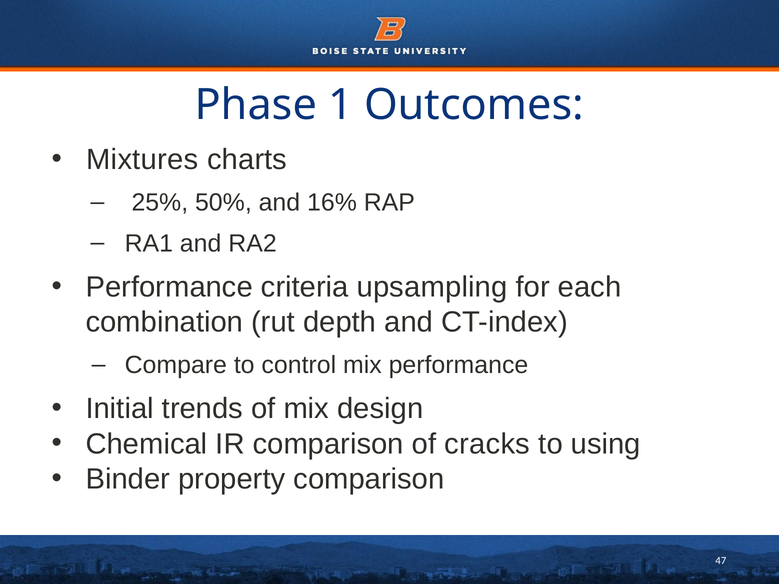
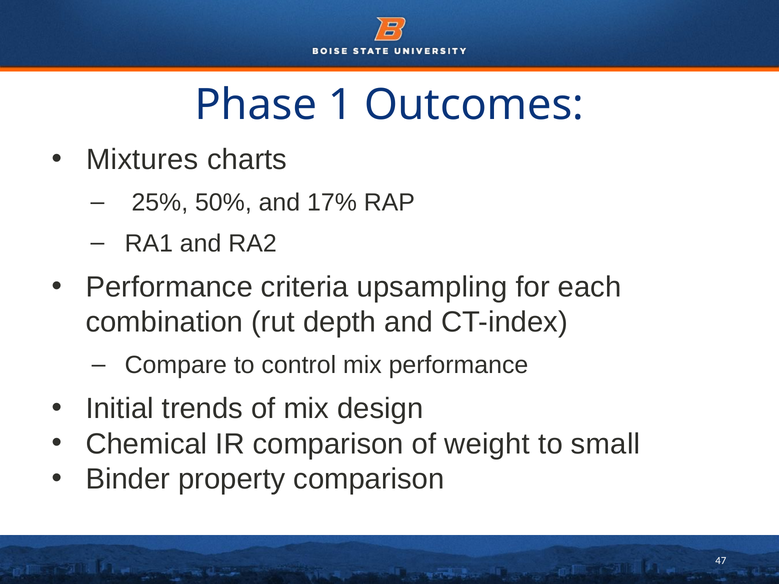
16%: 16% -> 17% (332, 203)
cracks: cracks -> weight (487, 444)
using: using -> small (606, 444)
